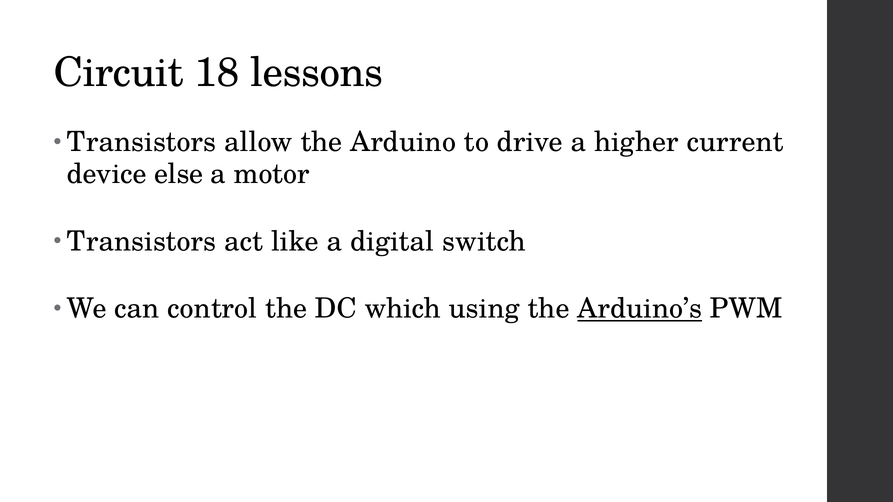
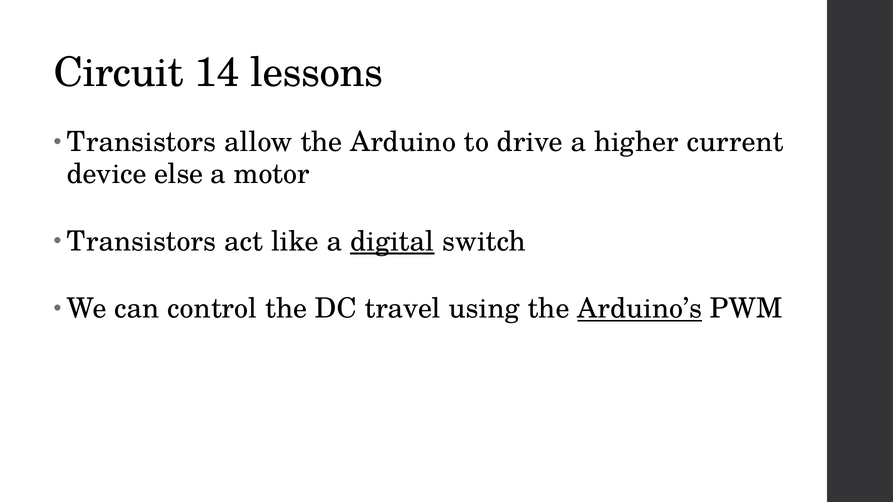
18: 18 -> 14 (217, 73)
digital underline: none -> present (392, 242)
which: which -> travel (403, 309)
